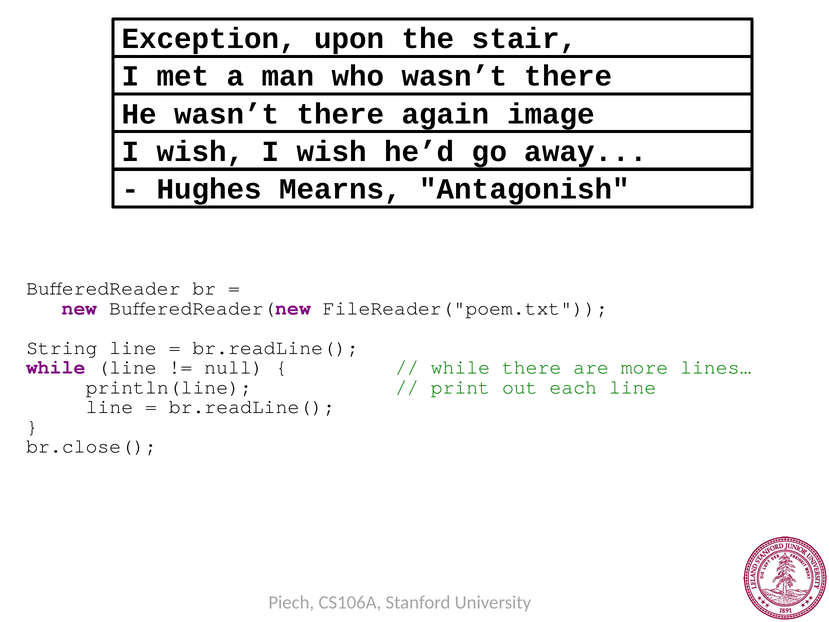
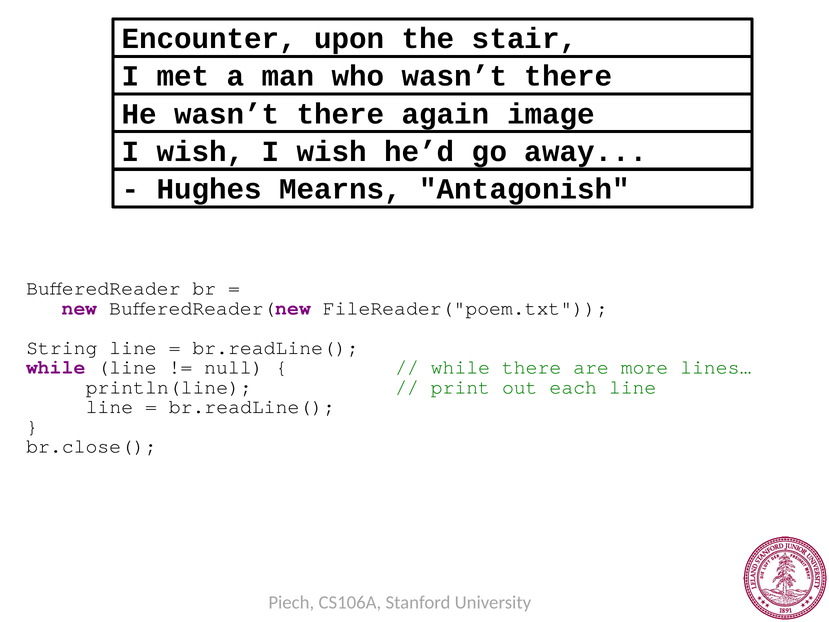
Exception: Exception -> Encounter (209, 39)
